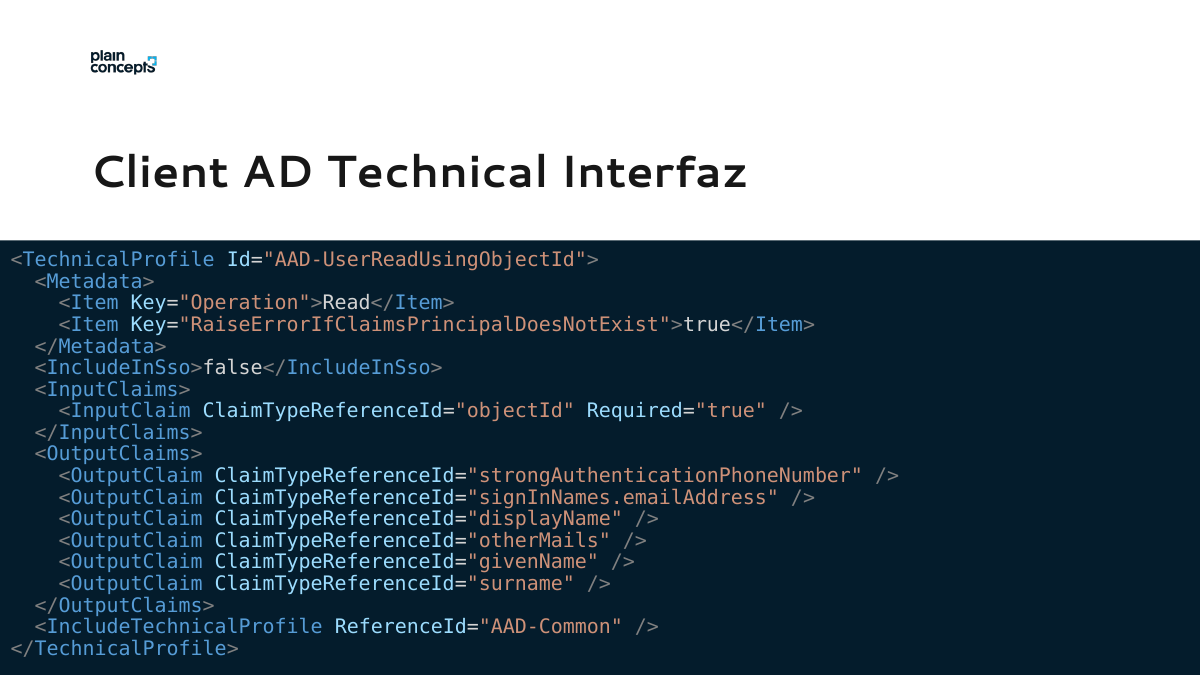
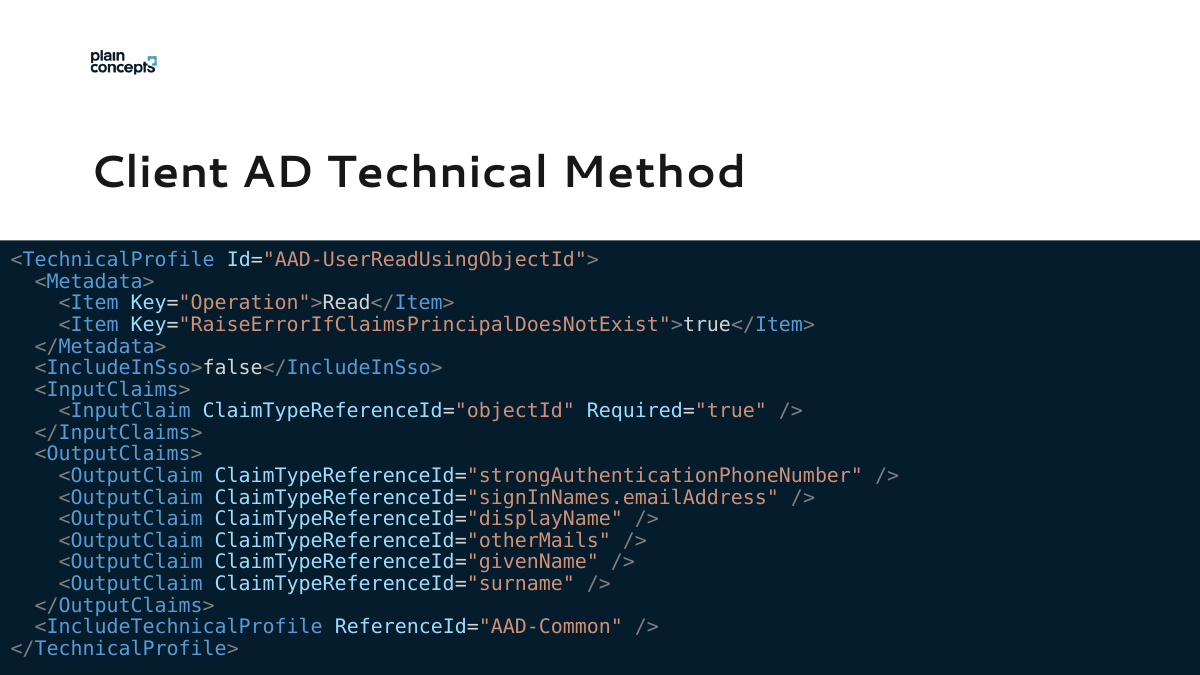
Interfaz: Interfaz -> Method (654, 172)
